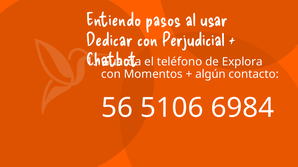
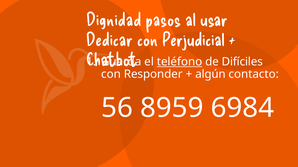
Entiendo: Entiendo -> Dignidad (114, 20)
teléfono underline: none -> present (180, 62)
Explora: Explora -> Difíciles (242, 62)
Momentos: Momentos -> Responder (153, 74)
5106: 5106 -> 8959 (172, 108)
